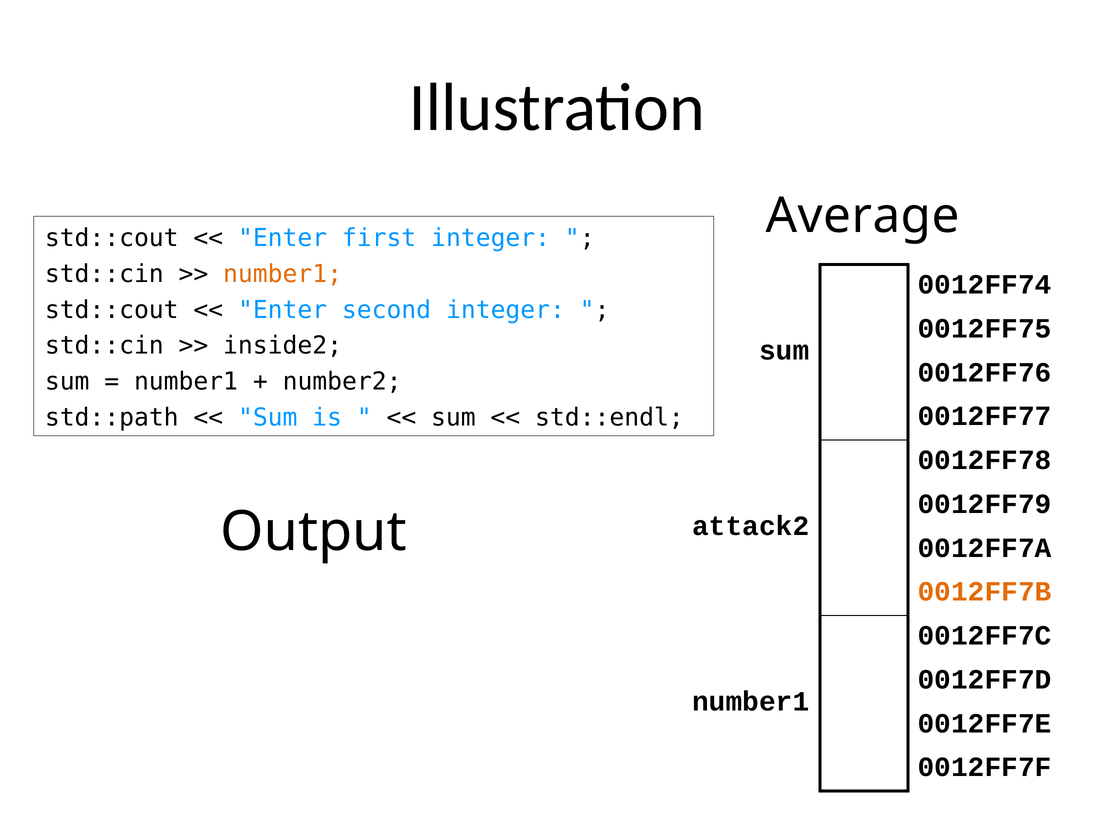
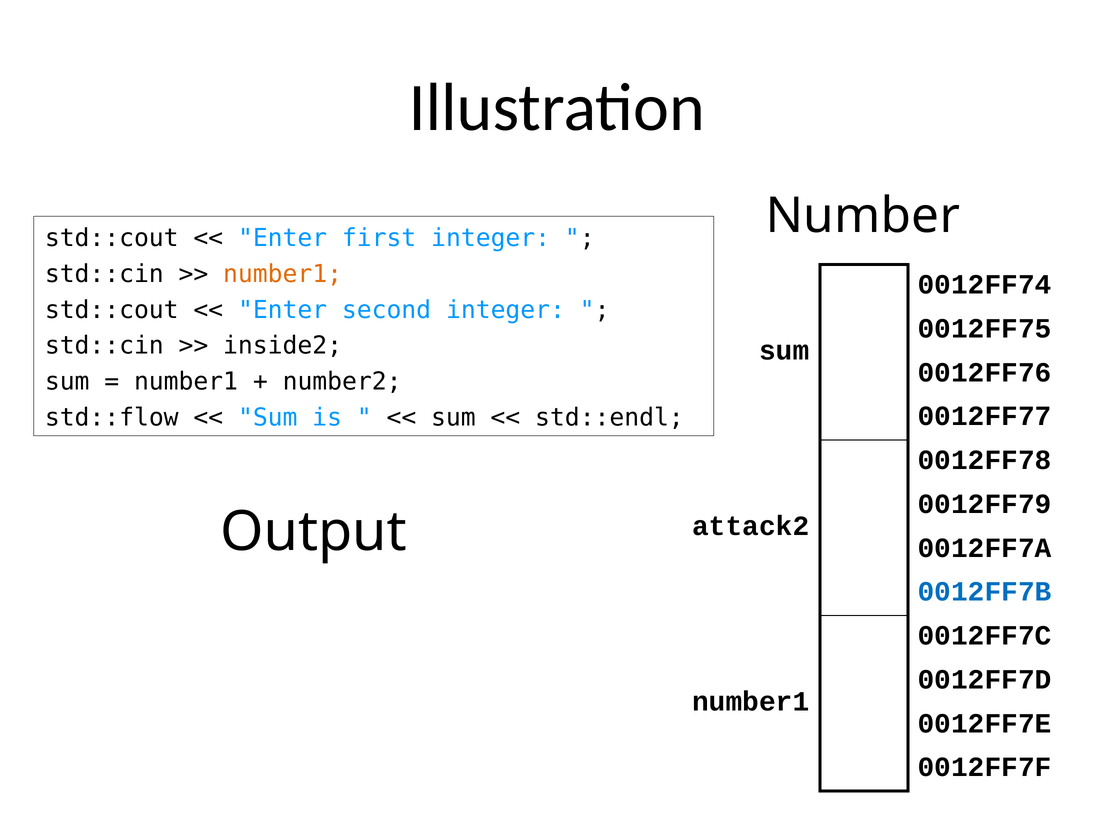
Average: Average -> Number (863, 216)
std::path: std::path -> std::flow (112, 417)
0012FF7B colour: orange -> blue (985, 591)
